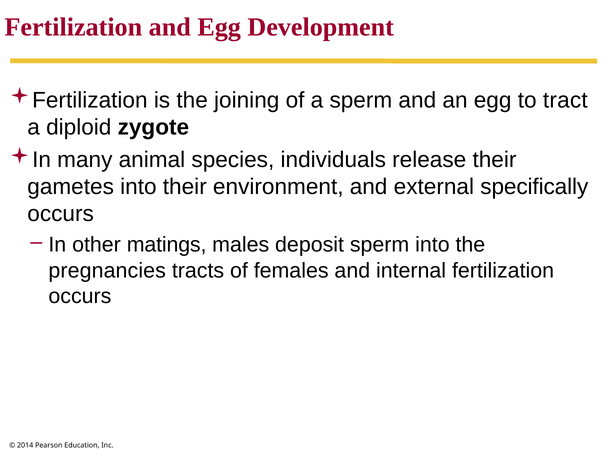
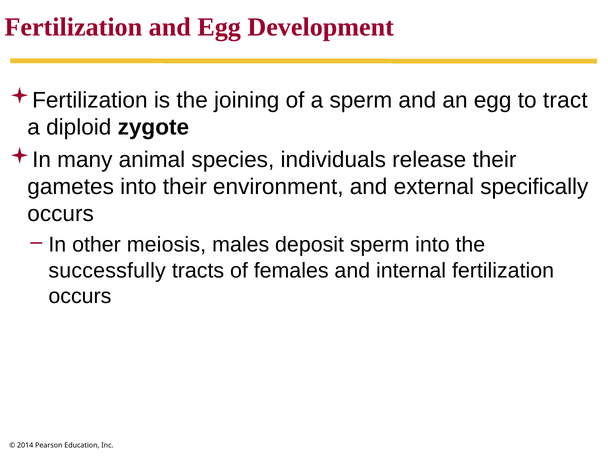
matings: matings -> meiosis (166, 245)
pregnancies: pregnancies -> successfully (107, 271)
